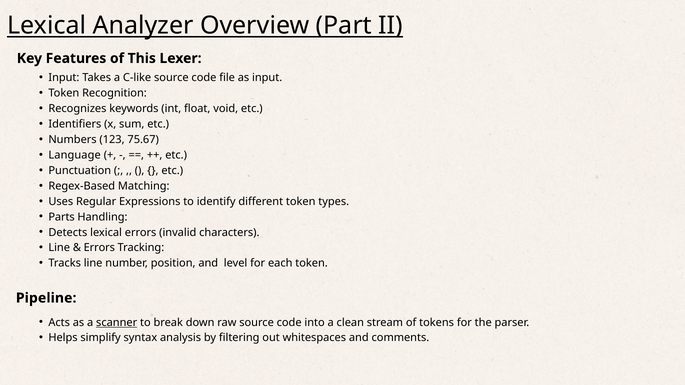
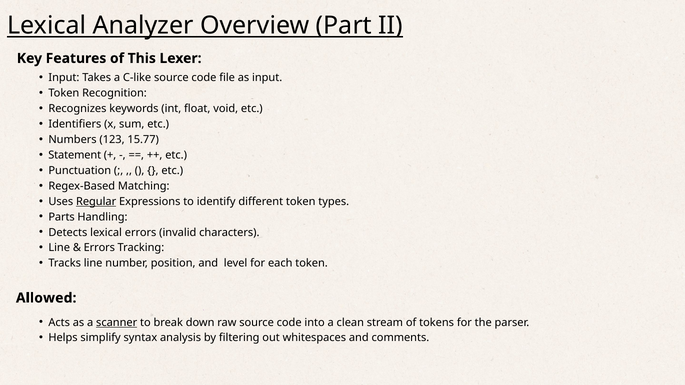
75.67: 75.67 -> 15.77 (143, 140)
Language: Language -> Statement (75, 155)
Regular underline: none -> present (96, 202)
Pipeline: Pipeline -> Allowed (46, 298)
